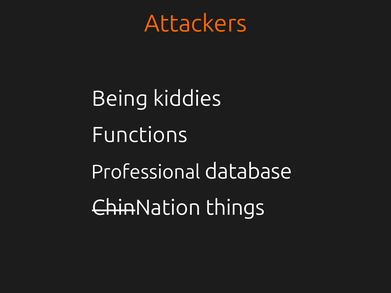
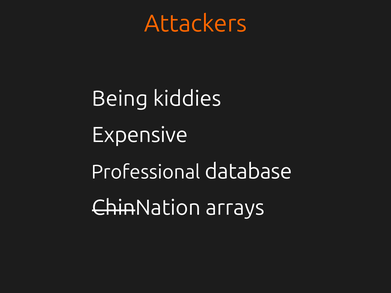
Functions: Functions -> Expensive (140, 135)
things: things -> arrays (235, 208)
